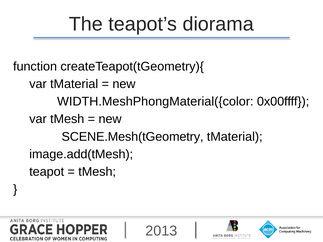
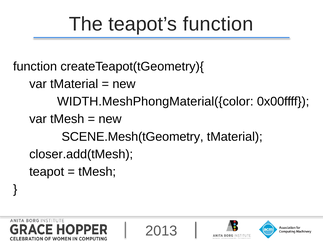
teapot’s diorama: diorama -> function (218, 24)
image.add(tMesh: image.add(tMesh -> closer.add(tMesh (81, 154)
